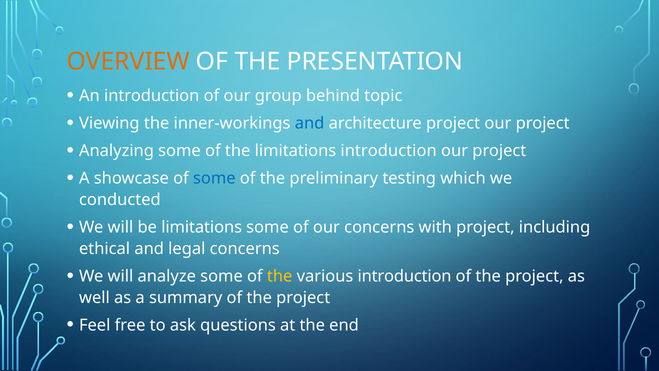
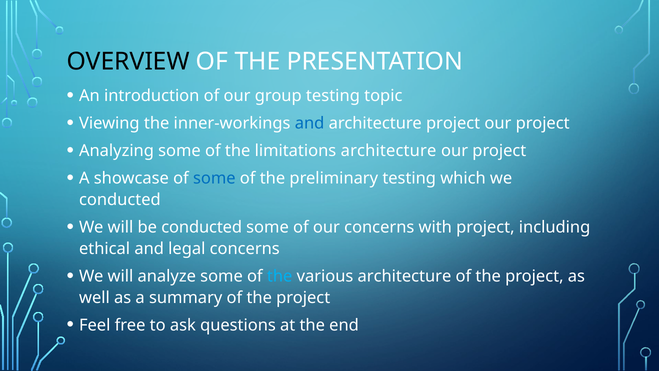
OVERVIEW colour: orange -> black (128, 62)
group behind: behind -> testing (333, 96)
limitations introduction: introduction -> architecture (389, 151)
be limitations: limitations -> conducted (202, 227)
the colour: yellow -> light blue (280, 276)
various introduction: introduction -> architecture (404, 276)
